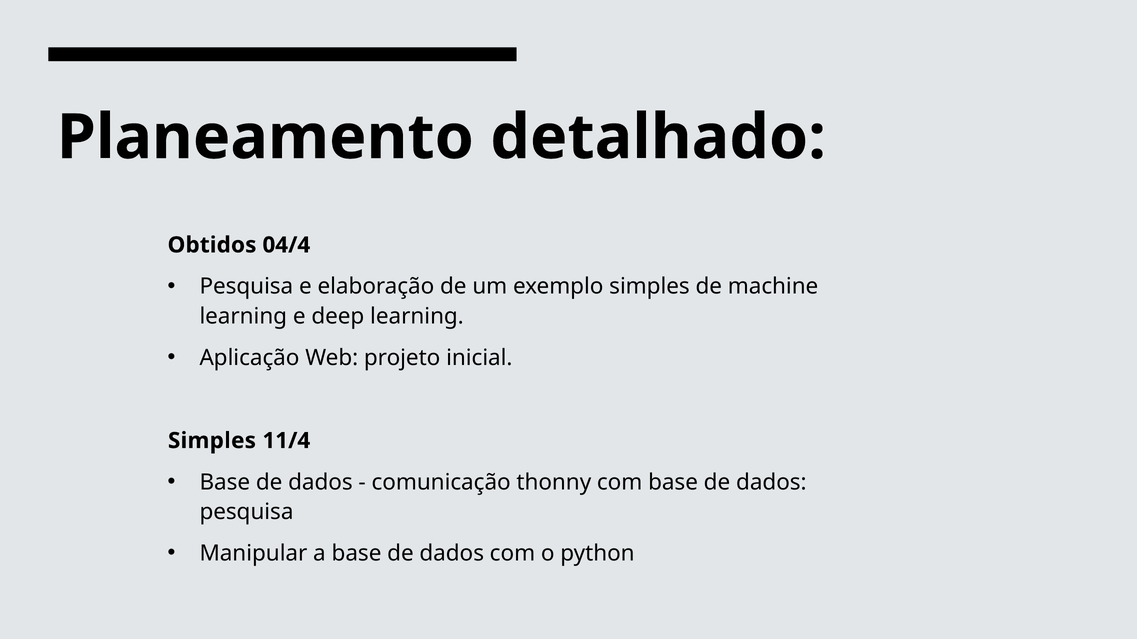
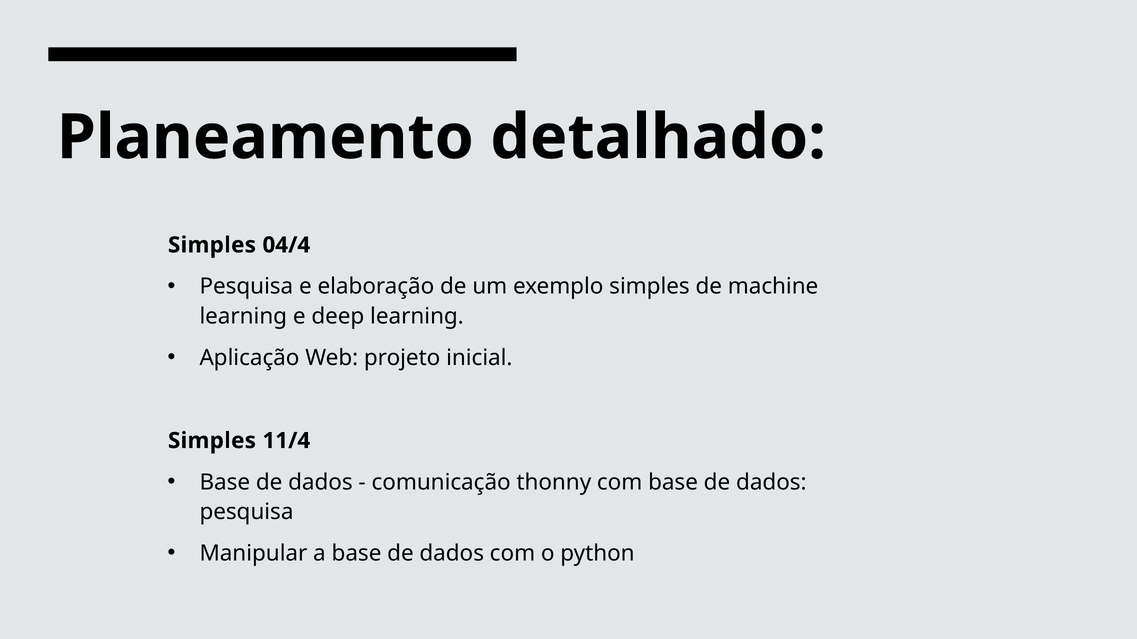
Obtidos: Obtidos -> Simples (212, 245)
